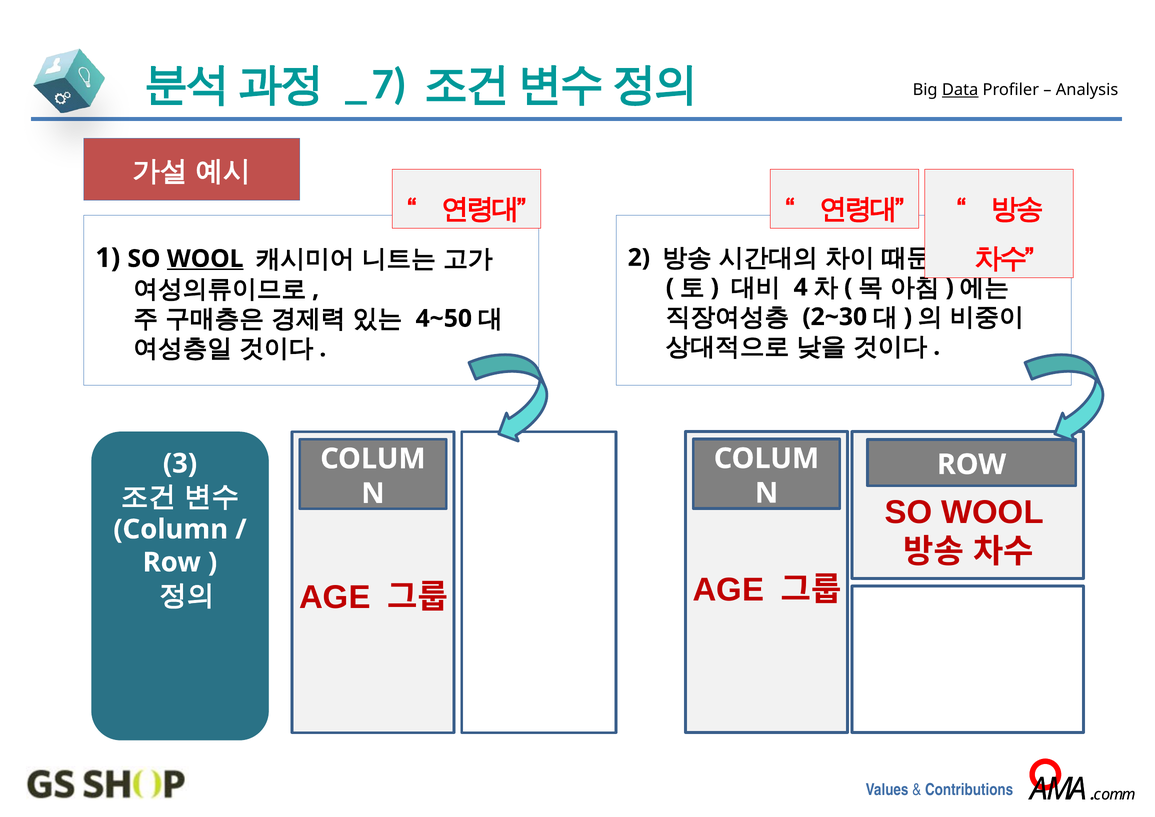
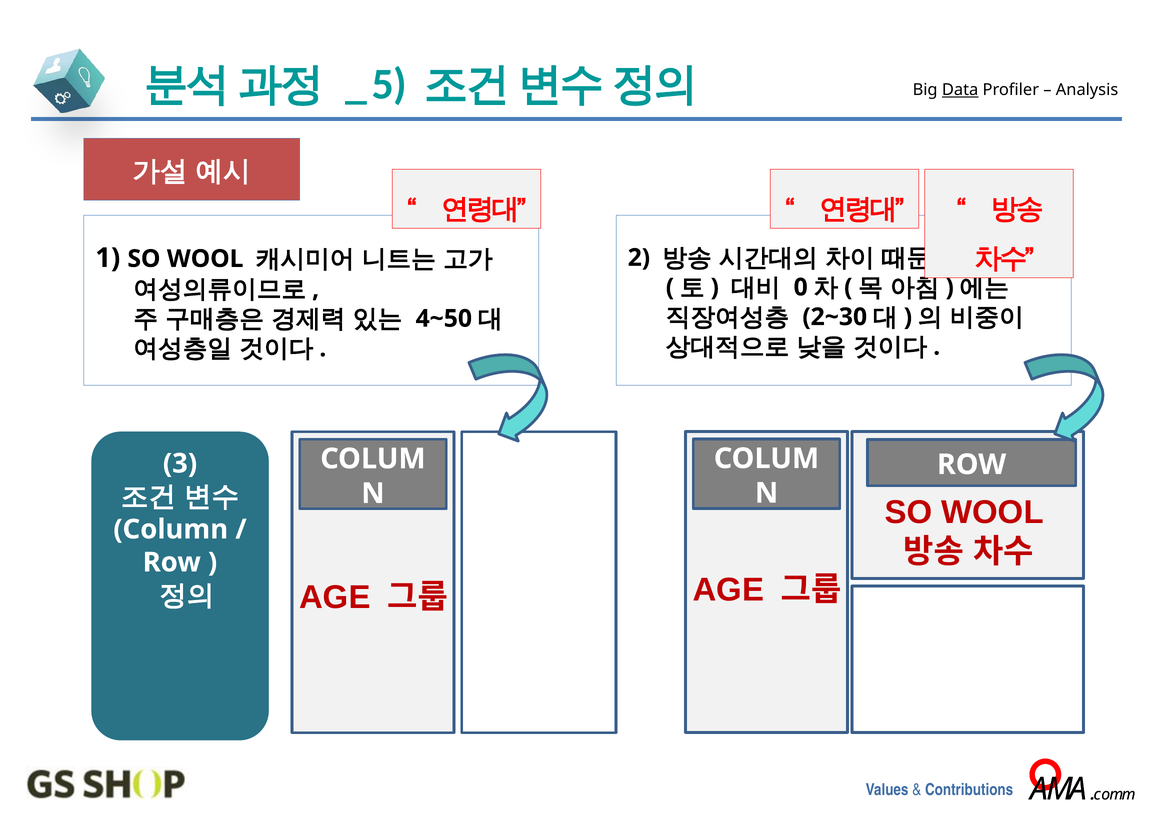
7: 7 -> 5 (389, 84)
WOOL underline: present -> none (205, 259)
4: 4 -> 0 (801, 287)
